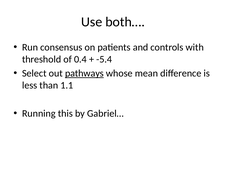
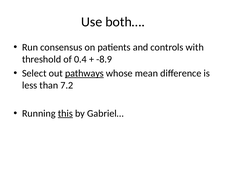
-5.4: -5.4 -> -8.9 (104, 59)
1.1: 1.1 -> 7.2 (67, 86)
this underline: none -> present (65, 114)
